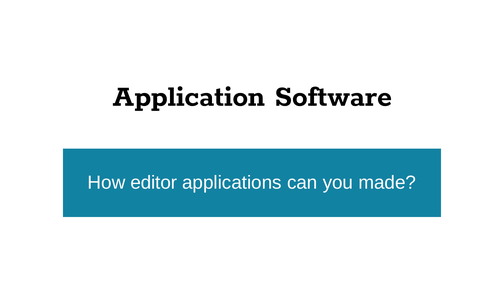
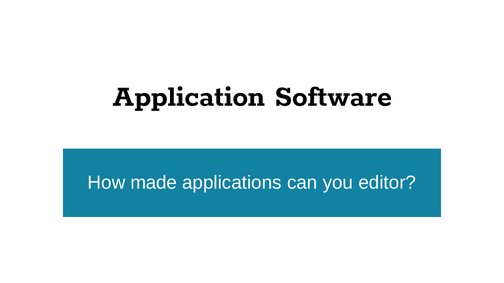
editor: editor -> made (154, 183)
made: made -> editor (387, 183)
